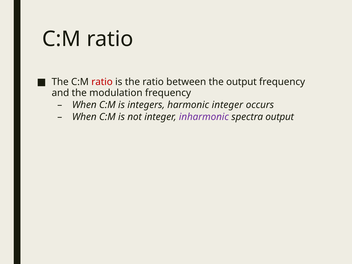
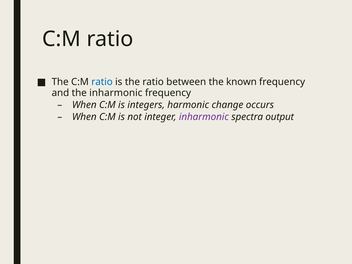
ratio colour: red -> blue (102, 82)
the output: output -> known (241, 82)
the modulation: modulation -> inharmonic (116, 93)
harmonic integer: integer -> change (227, 105)
